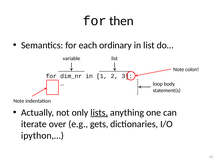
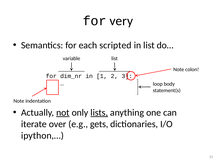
then: then -> very (121, 21)
ordinary: ordinary -> scripted (115, 45)
not underline: none -> present (63, 113)
